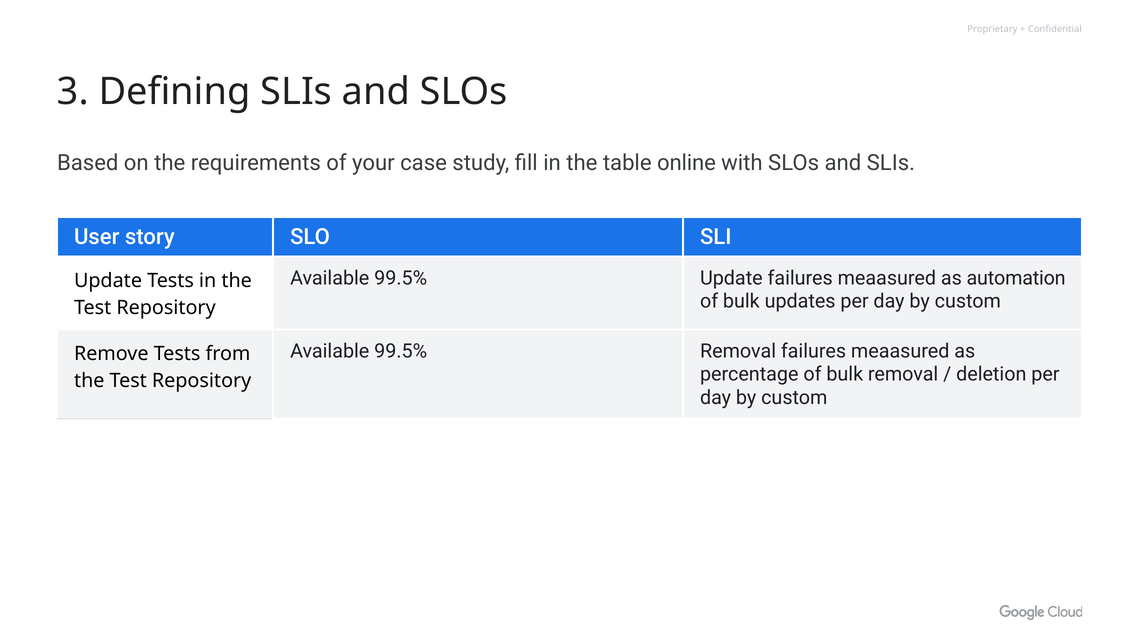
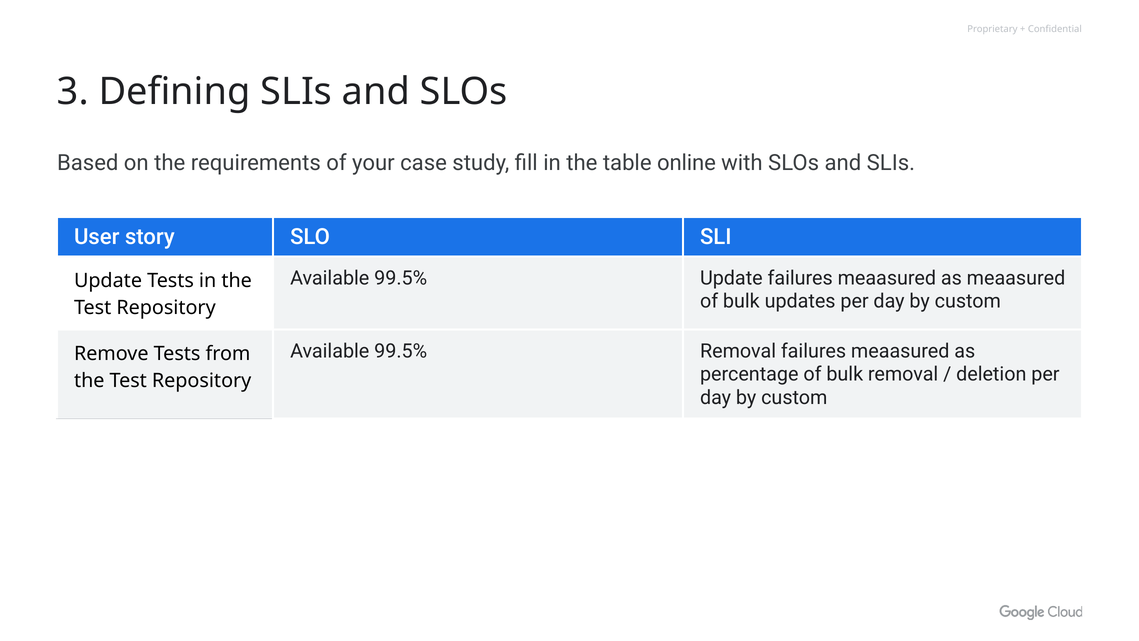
as automation: automation -> meaasured (1016, 278)
